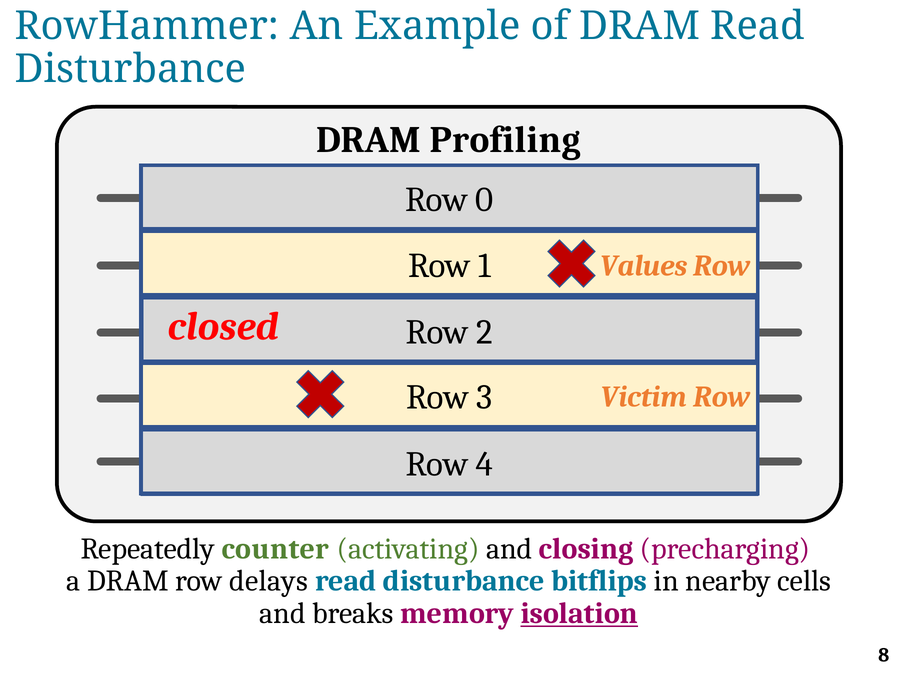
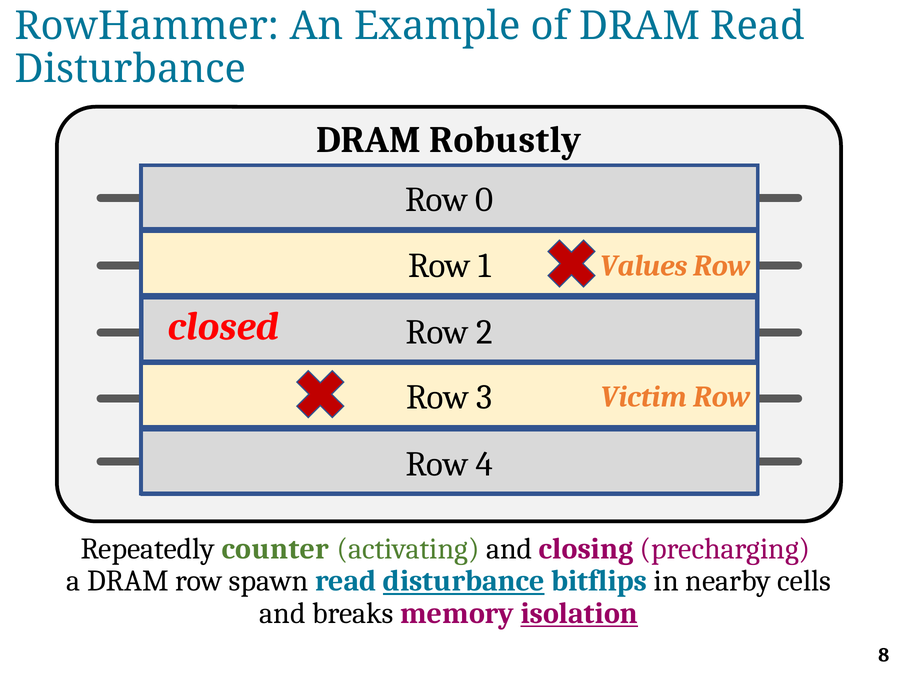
Profiling: Profiling -> Robustly (505, 140)
delays: delays -> spawn (269, 581)
disturbance underline: none -> present (464, 581)
